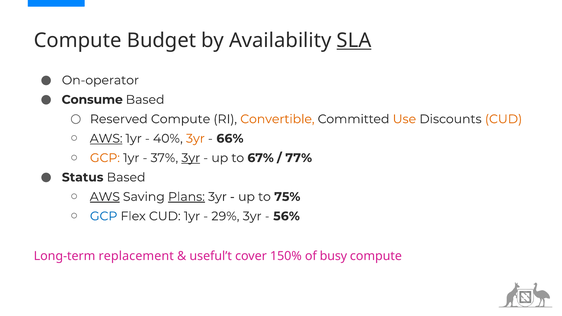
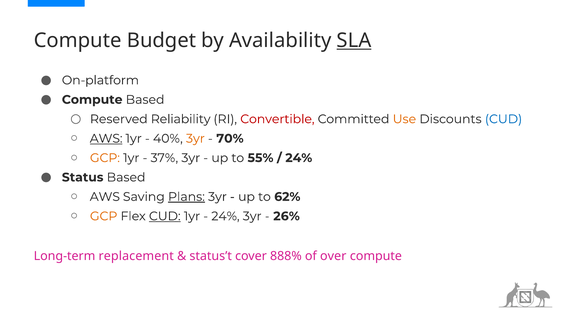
On-operator: On-operator -> On-platform (100, 80)
Consume: Consume -> Compute (92, 100)
Reserved Compute: Compute -> Reliability (181, 119)
Convertible colour: orange -> red (277, 119)
CUD colour: orange -> blue (504, 119)
66%: 66% -> 70% (230, 139)
3yr underline: present -> none (191, 158)
67%: 67% -> 55% (261, 158)
77%: 77% -> 24% (299, 158)
AWS underline: present -> none (105, 197)
75%: 75% -> 62% (287, 197)
GCP colour: blue -> orange (104, 216)
CUD underline: none -> present (165, 216)
29%: 29% -> 24% (225, 216)
56%: 56% -> 26% (287, 216)
useful’t: useful’t -> status’t (211, 256)
150%: 150% -> 888% (286, 256)
busy: busy -> over (333, 256)
